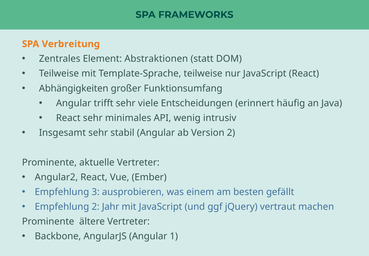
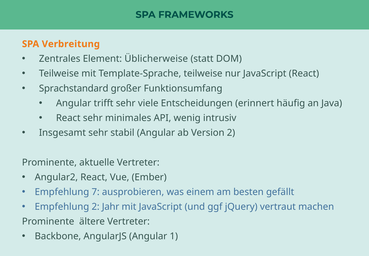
Abstraktionen: Abstraktionen -> Üblicherweise (156, 59)
Abhängigkeiten: Abhängigkeiten -> Sprachstandard (74, 88)
3: 3 -> 7 (96, 192)
